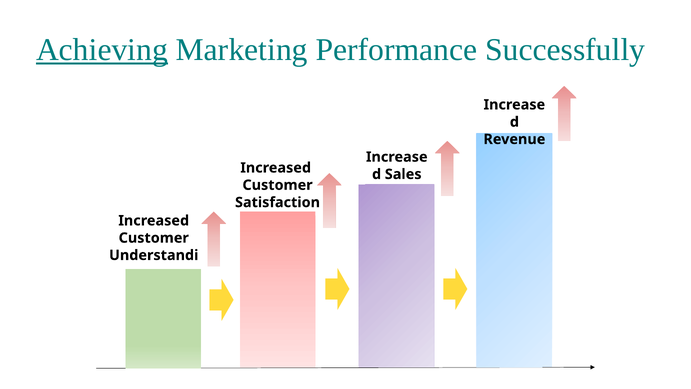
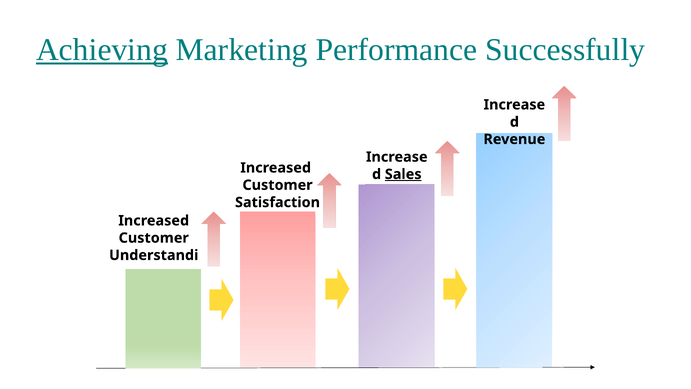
Sales underline: none -> present (403, 174)
